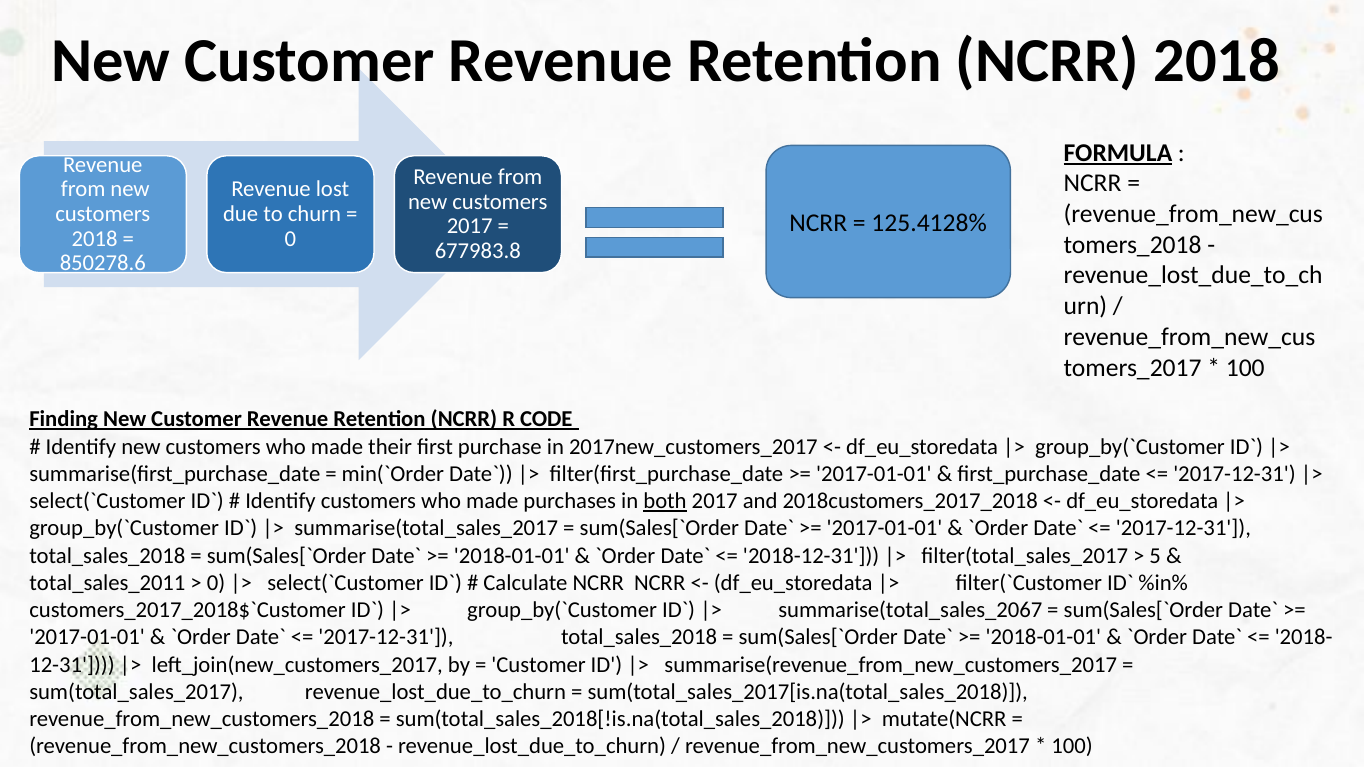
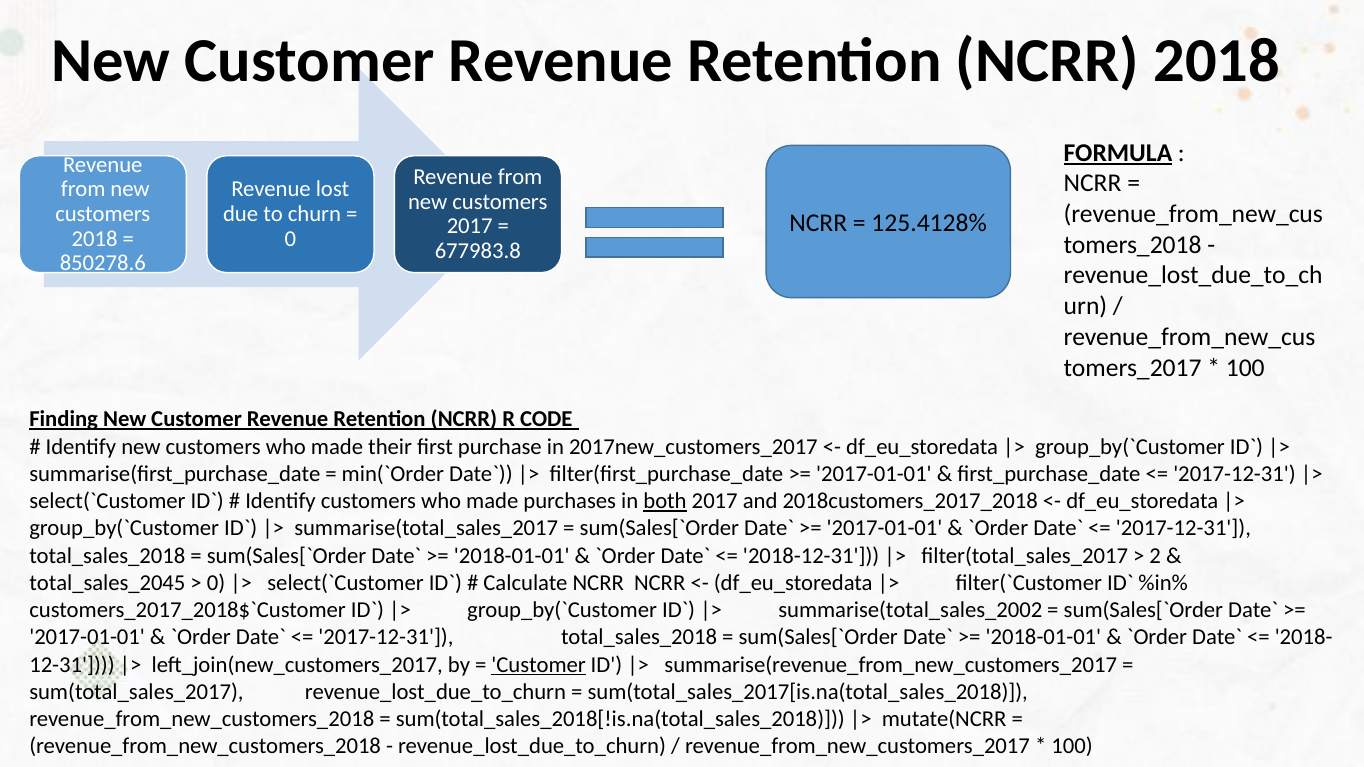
5: 5 -> 2 (1155, 556)
total_sales_2011: total_sales_2011 -> total_sales_2045 (107, 583)
summarise(total_sales_2067: summarise(total_sales_2067 -> summarise(total_sales_2002 (910, 610)
Customer underline: none -> present (539, 665)
